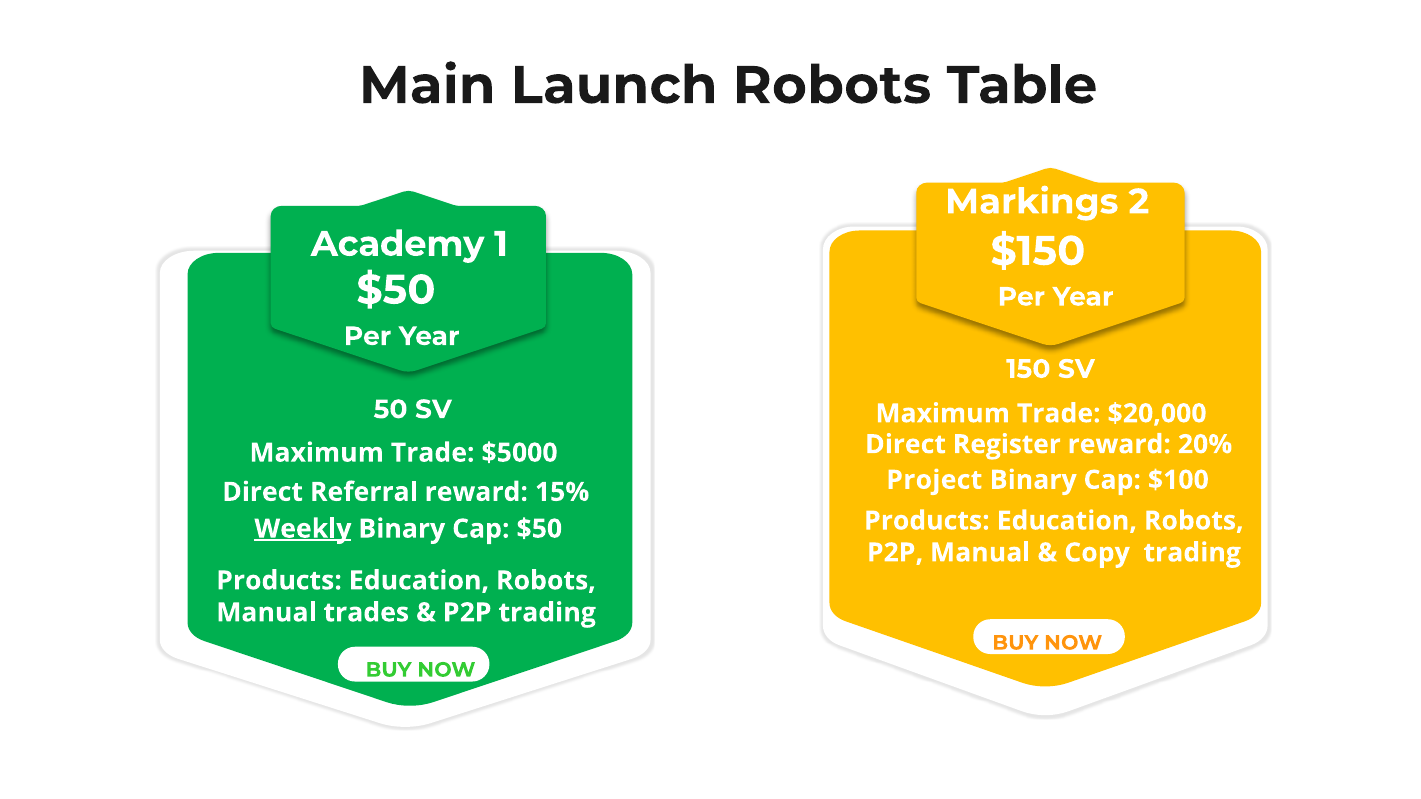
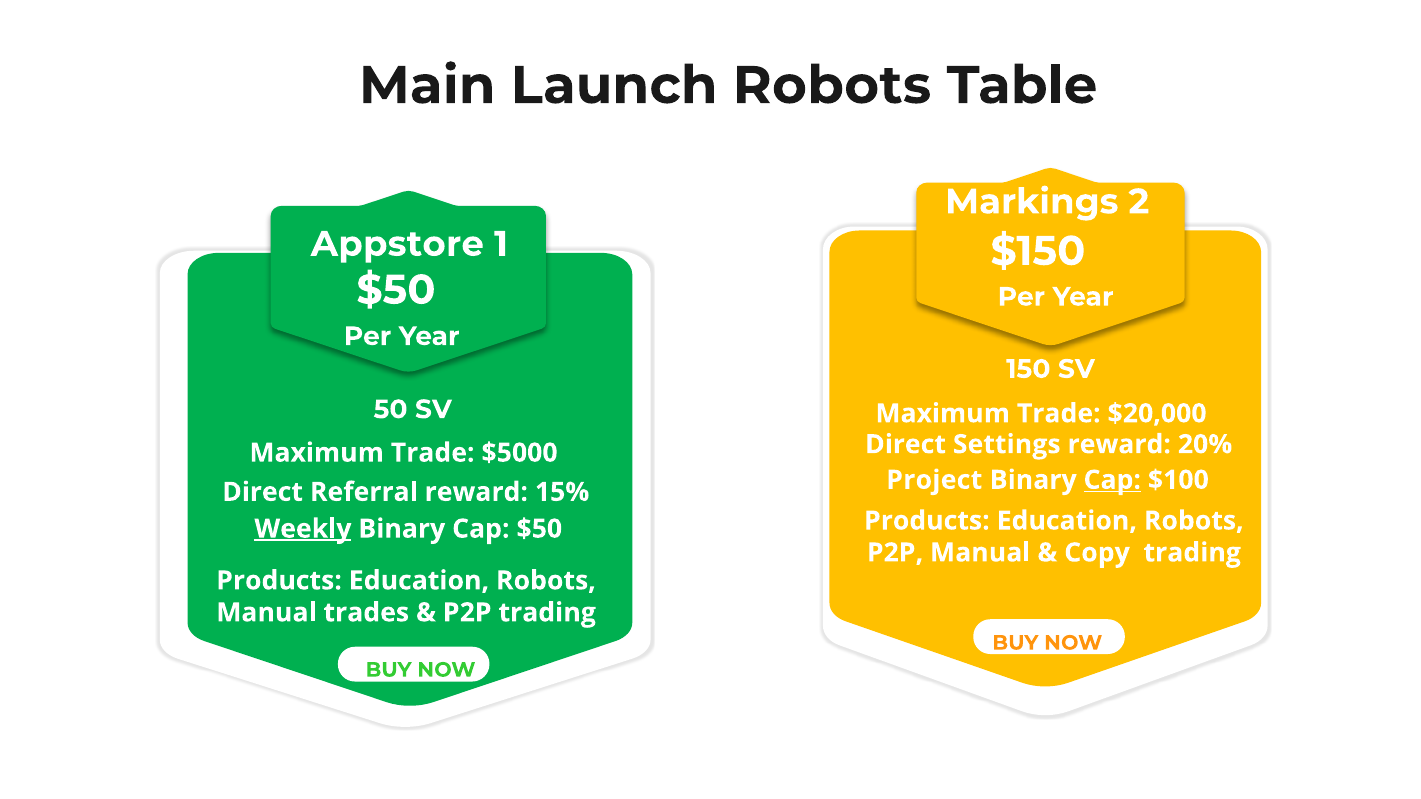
Academy: Academy -> Appstore (397, 244)
Register: Register -> Settings (1007, 445)
Cap underline: none -> present (1112, 480)
